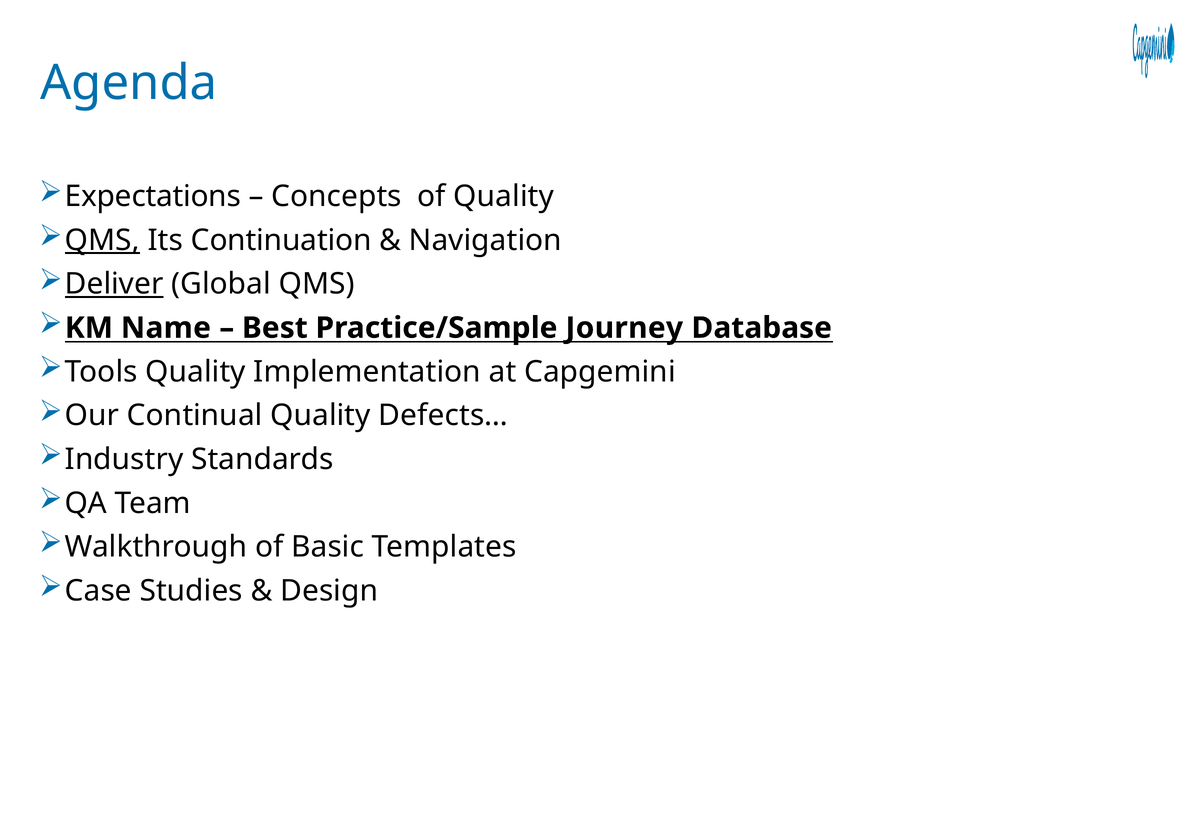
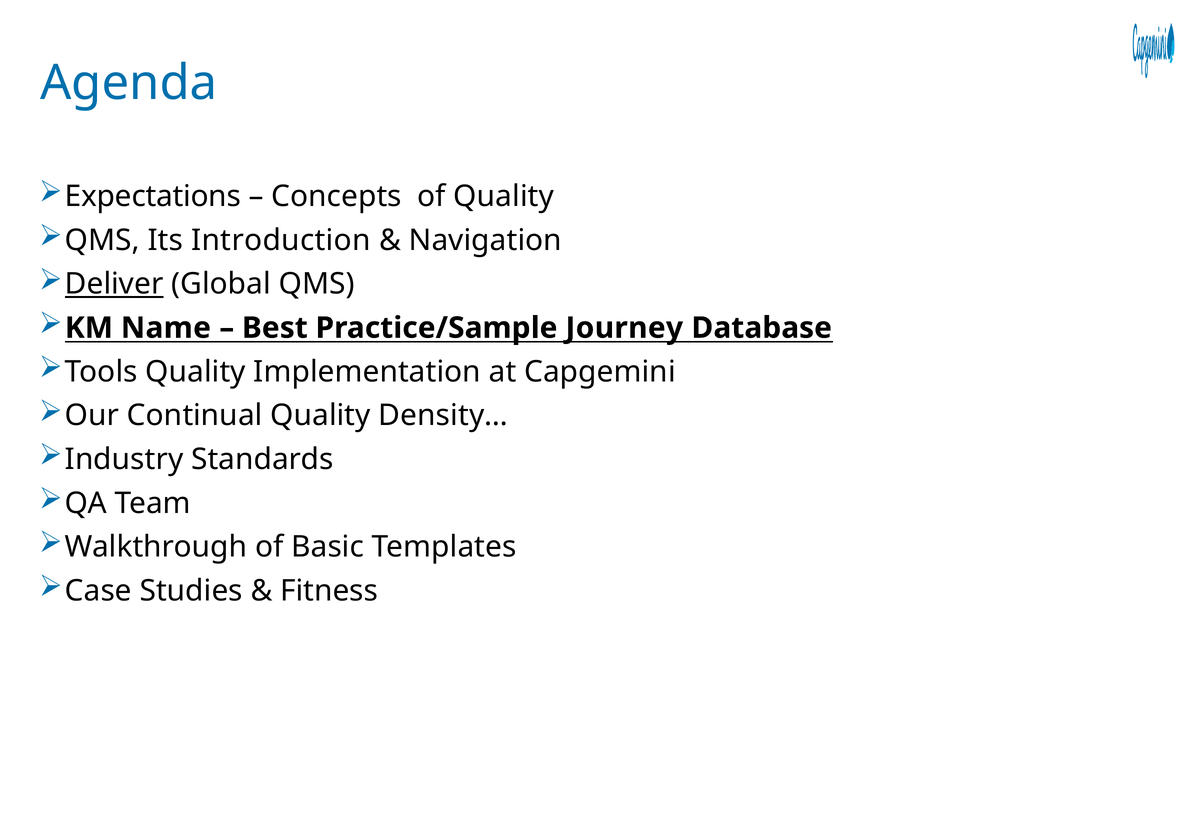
QMS underline: present -> none (102, 240)
Continuation: Continuation -> Introduction (281, 240)
Defects…: Defects… -> Density… (443, 416)
Design: Design -> Fitness (329, 591)
